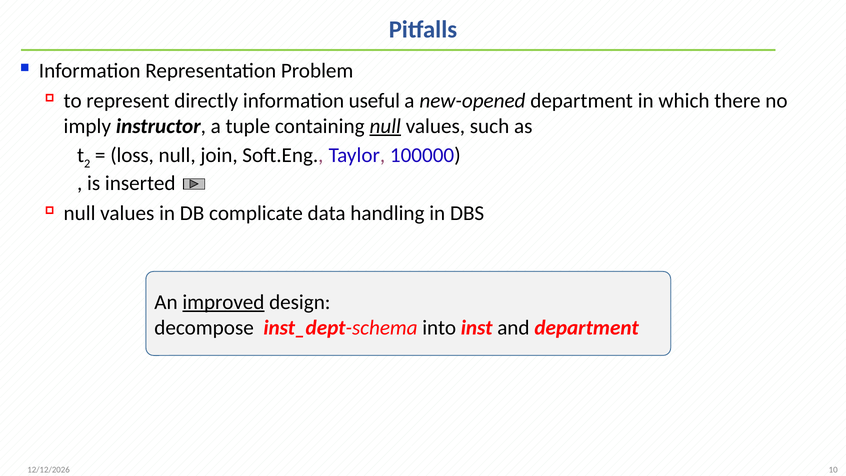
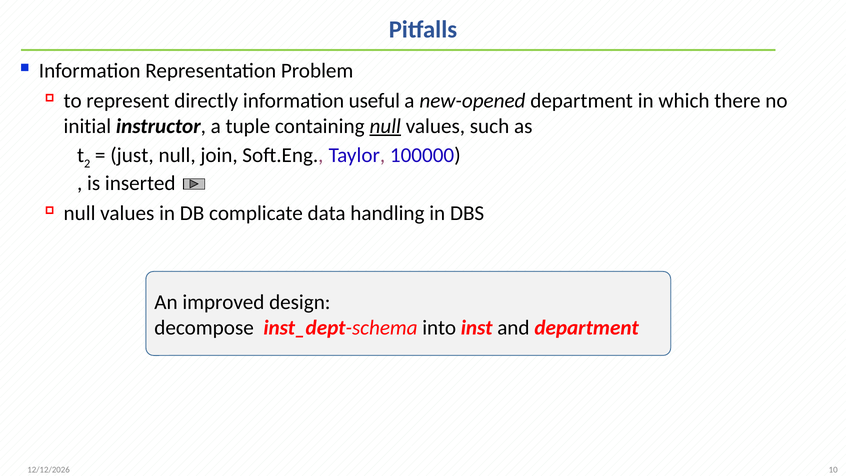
imply: imply -> initial (87, 126)
loss: loss -> just (132, 155)
improved underline: present -> none (223, 302)
